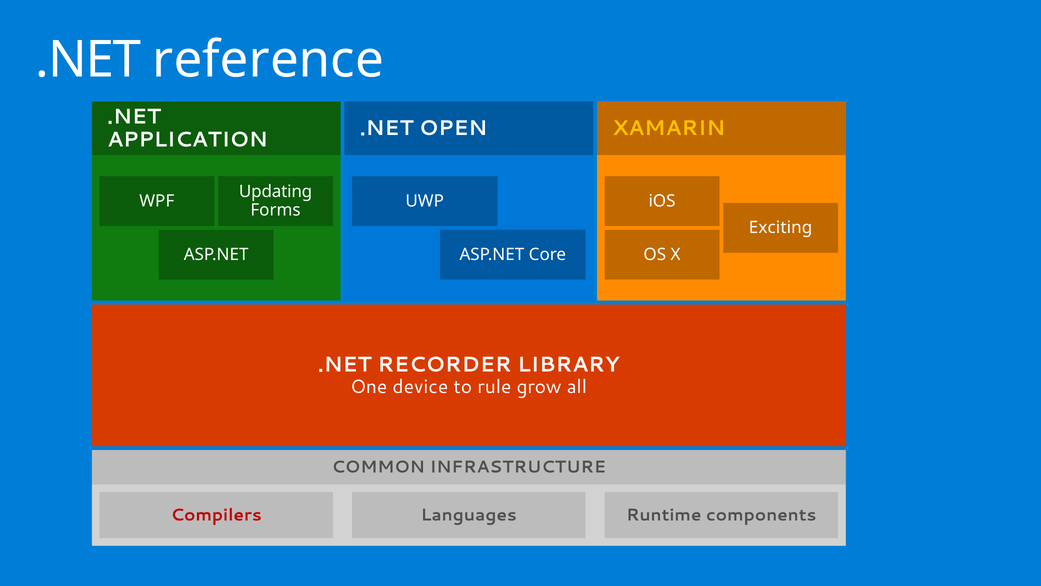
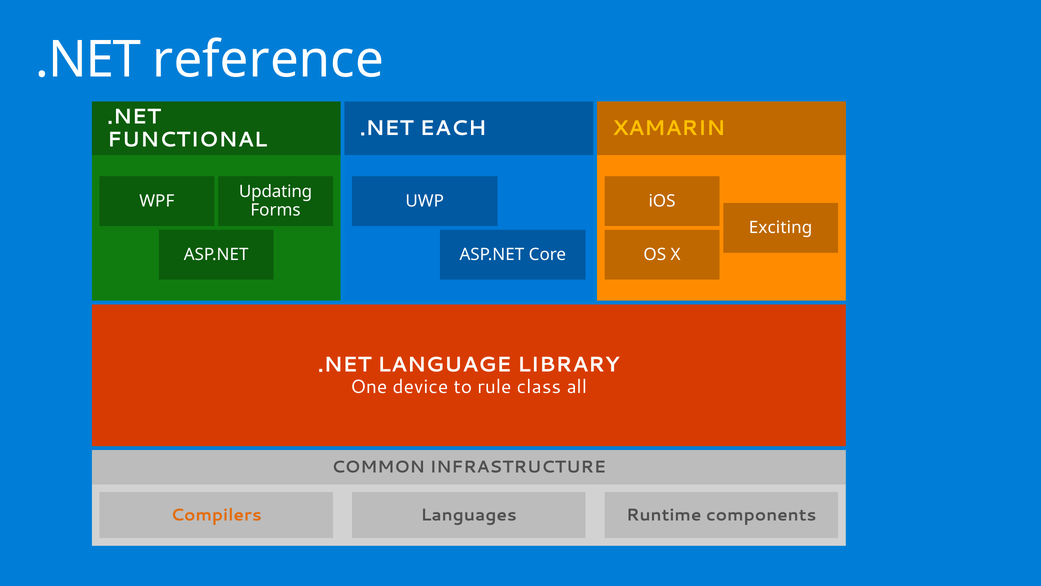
OPEN: OPEN -> EACH (453, 128)
APPLICATION: APPLICATION -> FUNCTIONAL (187, 140)
RECORDER: RECORDER -> LANGUAGE (444, 365)
grow: grow -> class (539, 386)
Compilers colour: red -> orange (216, 515)
